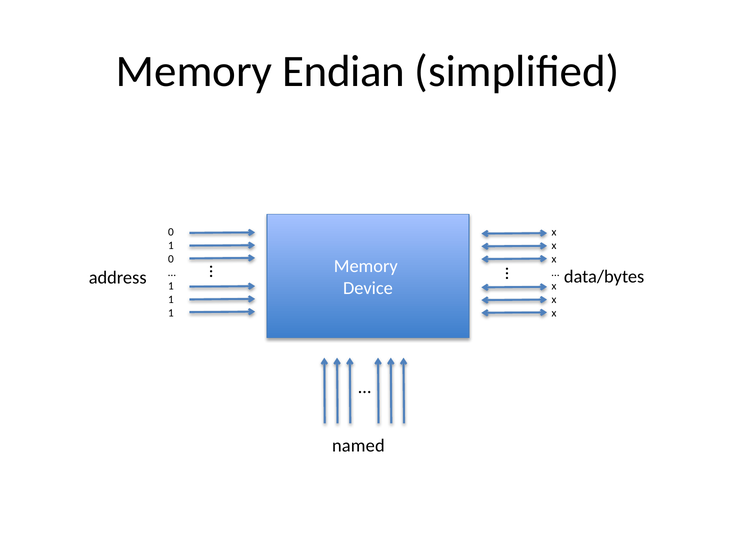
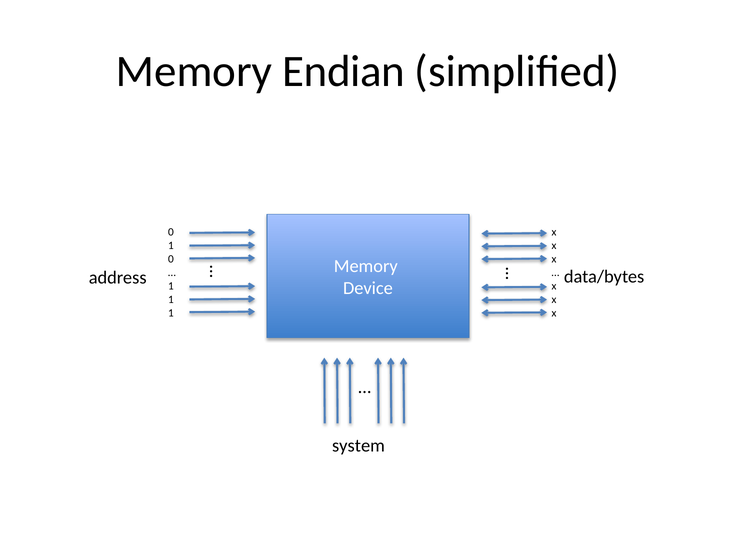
named: named -> system (358, 446)
